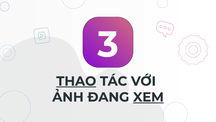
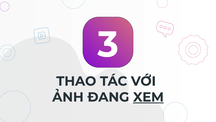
THAO underline: present -> none (76, 81)
